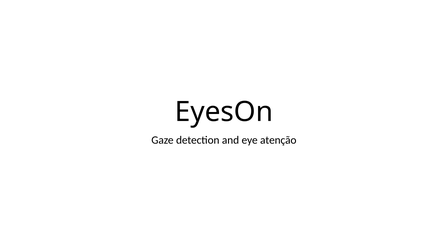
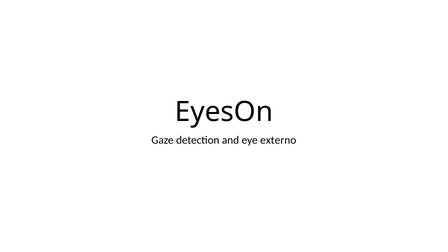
atenção: atenção -> externo (278, 140)
